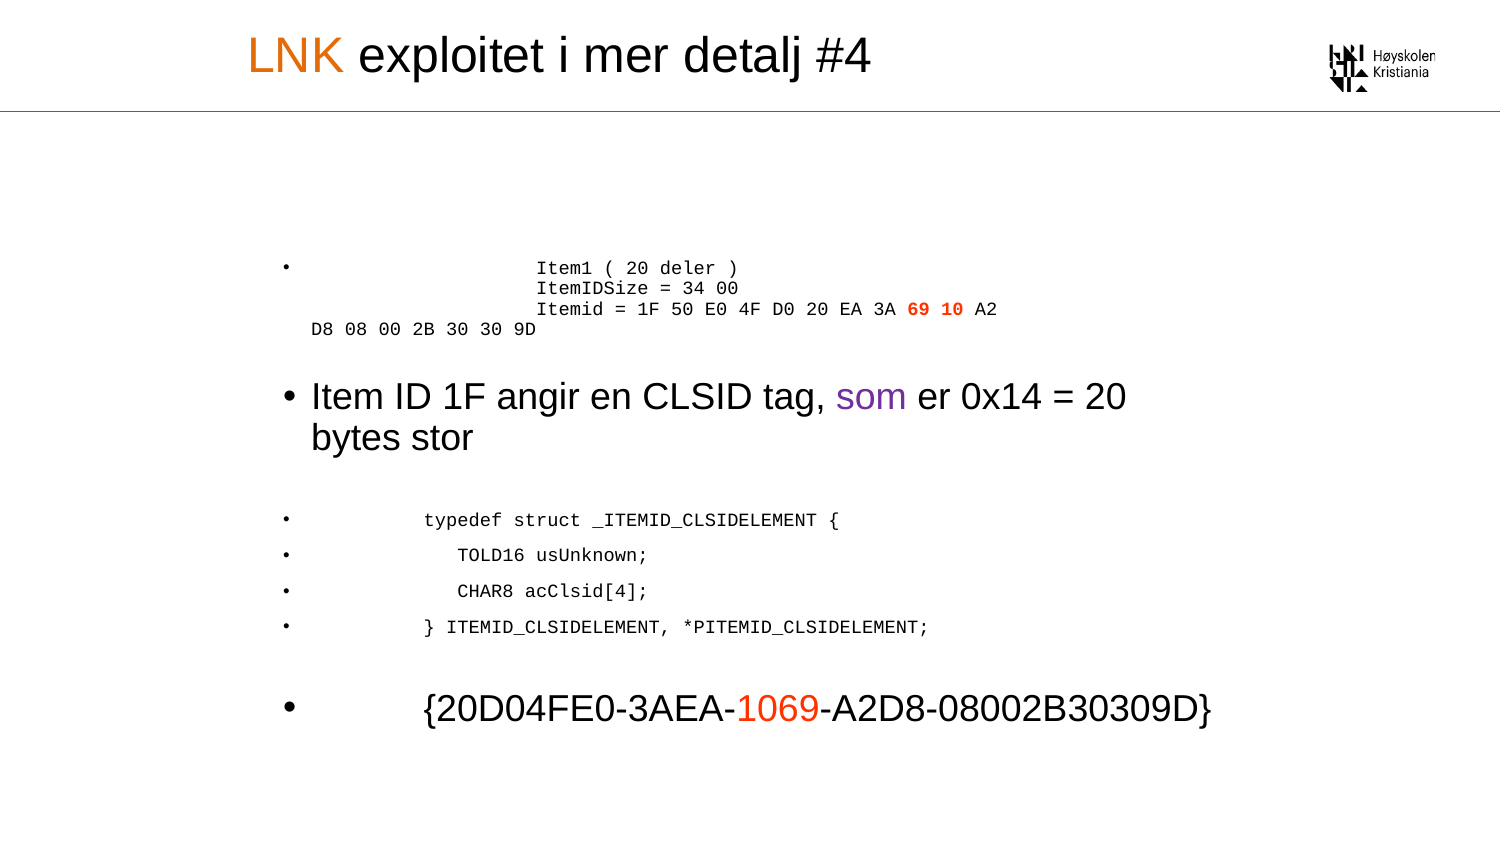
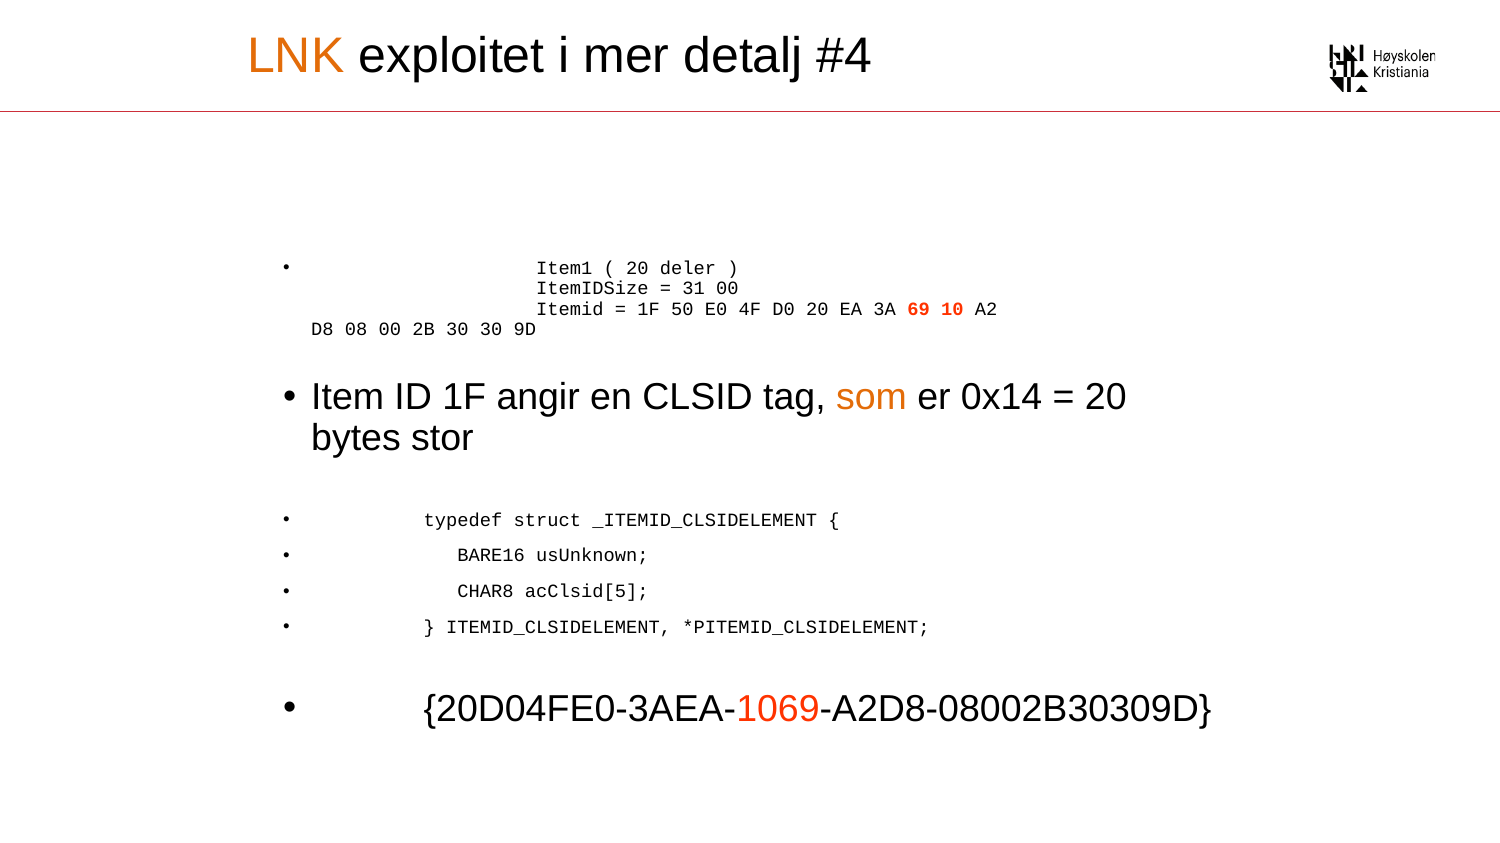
34: 34 -> 31 (694, 289)
som colour: purple -> orange (872, 398)
TOLD16: TOLD16 -> BARE16 (491, 556)
acClsid[4: acClsid[4 -> acClsid[5 (587, 592)
